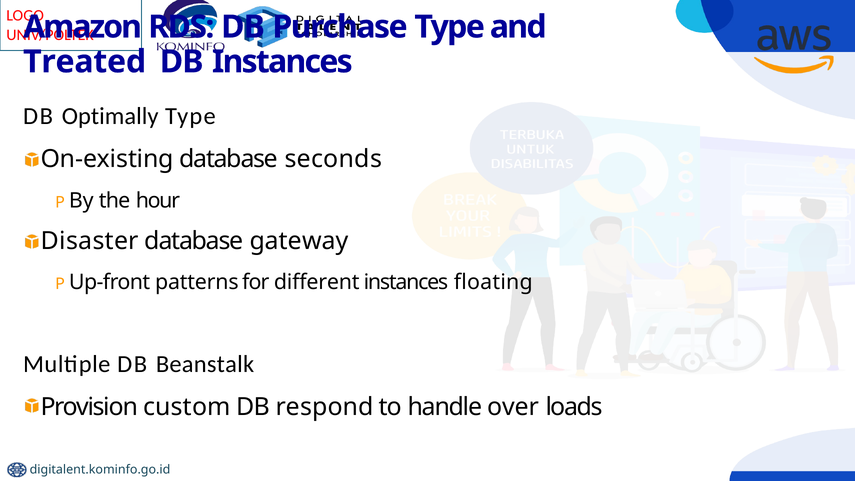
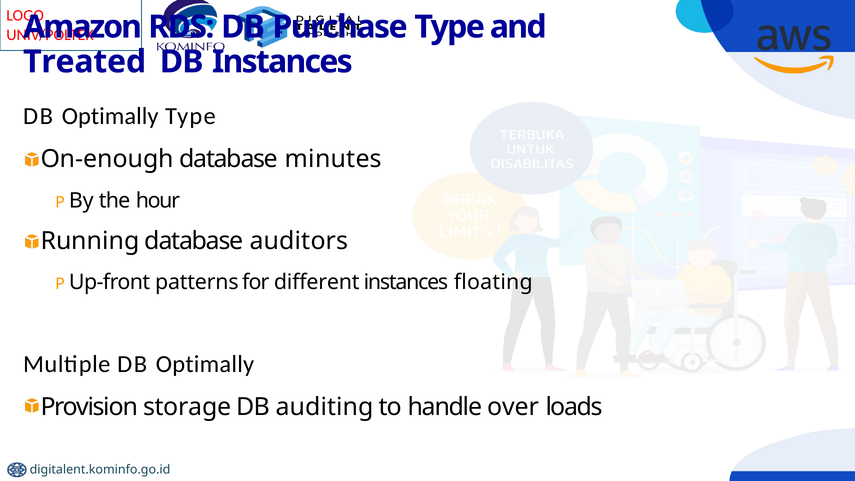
On-existing: On-existing -> On-enough (107, 159)
seconds: seconds -> minutes (333, 159)
Disaster: Disaster -> Running (90, 241)
gateway: gateway -> auditors (299, 241)
Multiple DB Beanstalk: Beanstalk -> Optimally (205, 364)
custom: custom -> storage (187, 407)
respond: respond -> auditing (325, 407)
